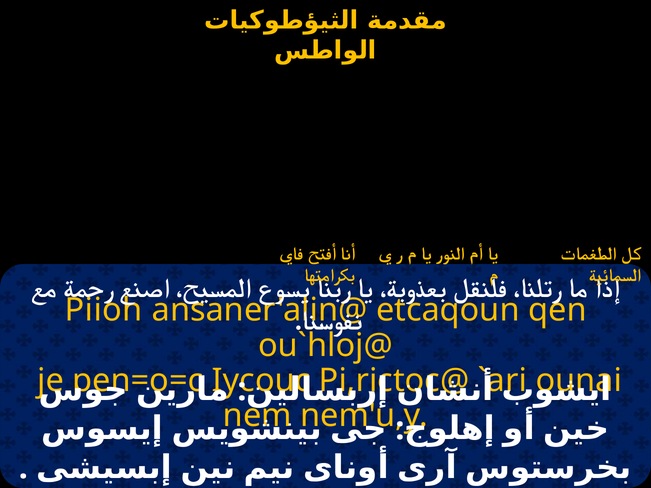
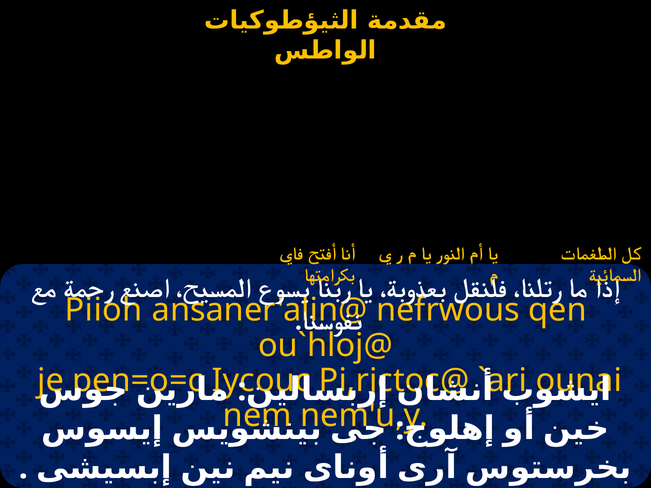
etcaqoun: etcaqoun -> nefrwous (448, 310)
